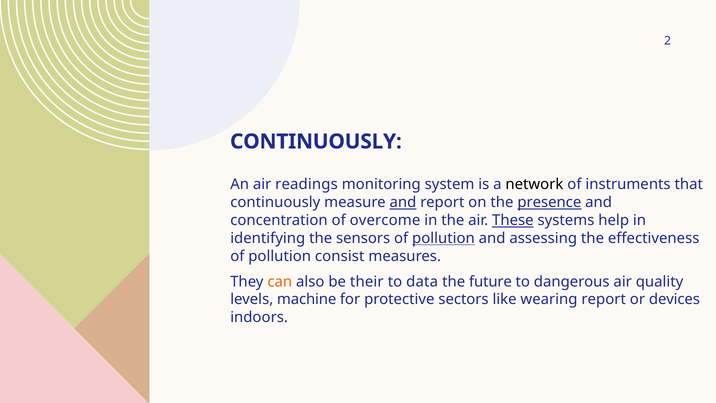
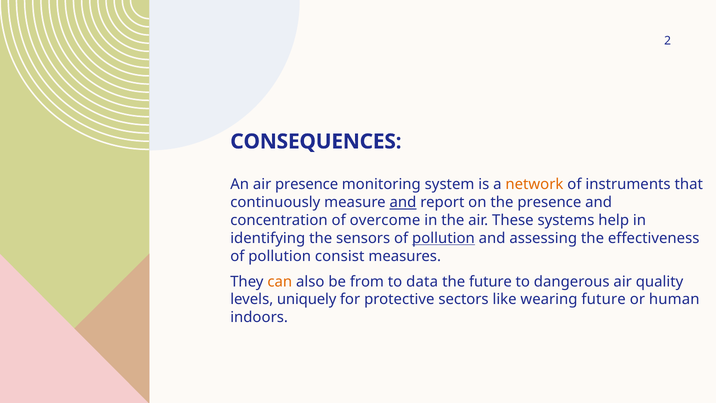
CONTINUOUSLY: CONTINUOUSLY -> CONSEQUENCES (316, 141)
air readings: readings -> presence (307, 184)
network colour: black -> orange (534, 184)
presence underline: present -> none (549, 202)
These underline: present -> none (513, 220)
their: their -> from (367, 281)
machine: machine -> uniquely (307, 299)
wearing report: report -> future (604, 299)
devices: devices -> human (674, 299)
